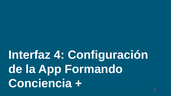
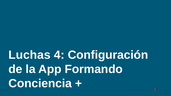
Interfaz: Interfaz -> Luchas (30, 55)
